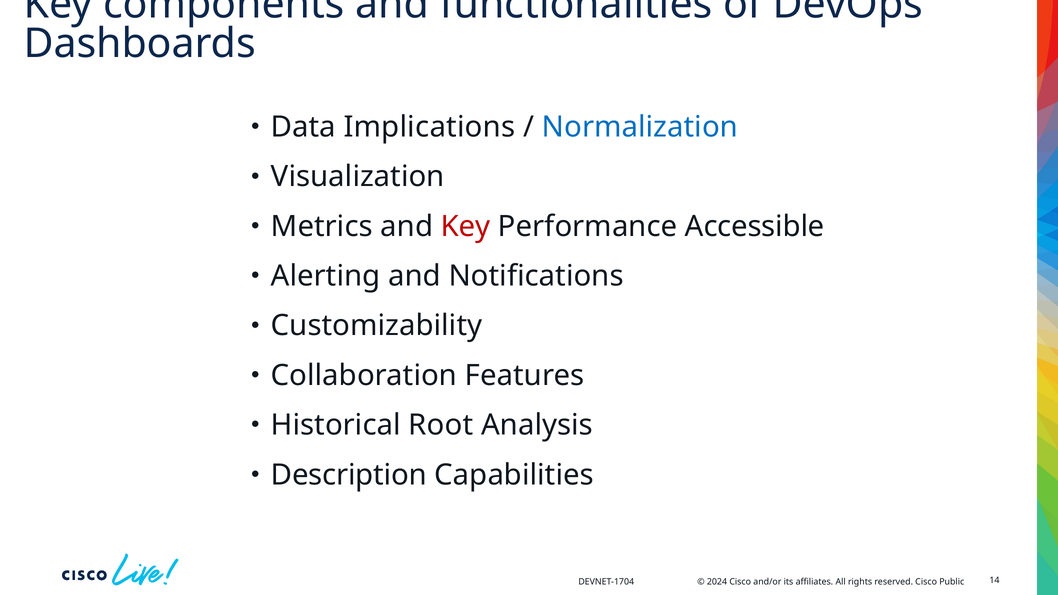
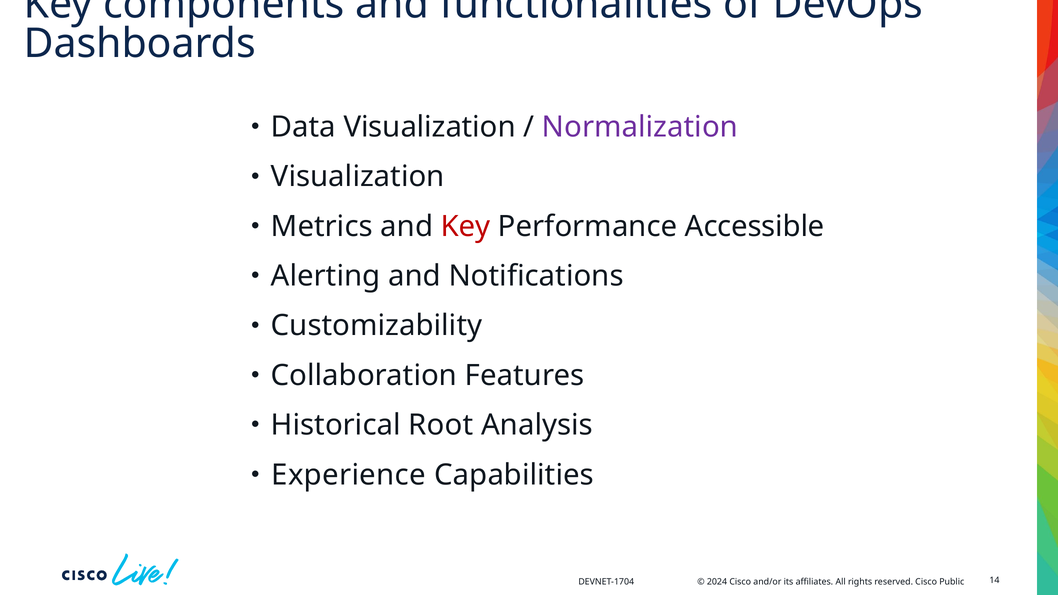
Data Implications: Implications -> Visualization (430, 127)
Normalization colour: blue -> purple (640, 127)
Description: Description -> Experience (349, 475)
